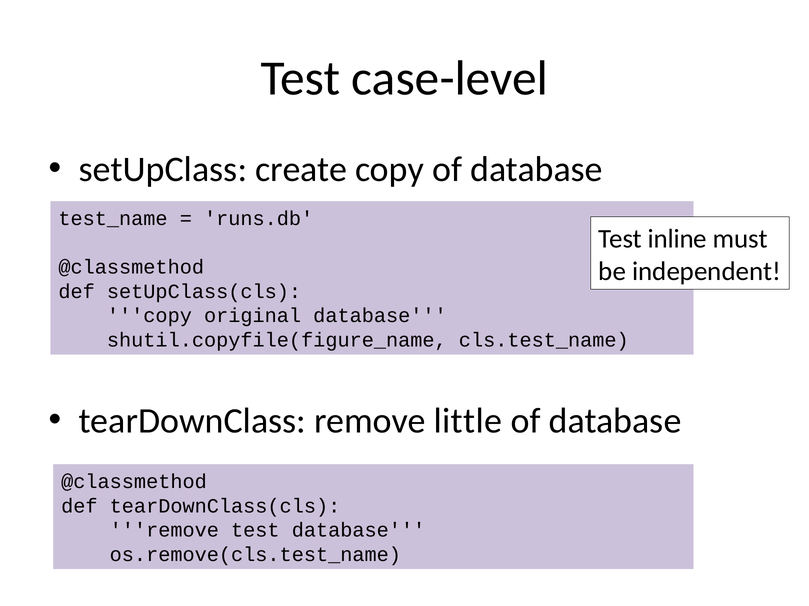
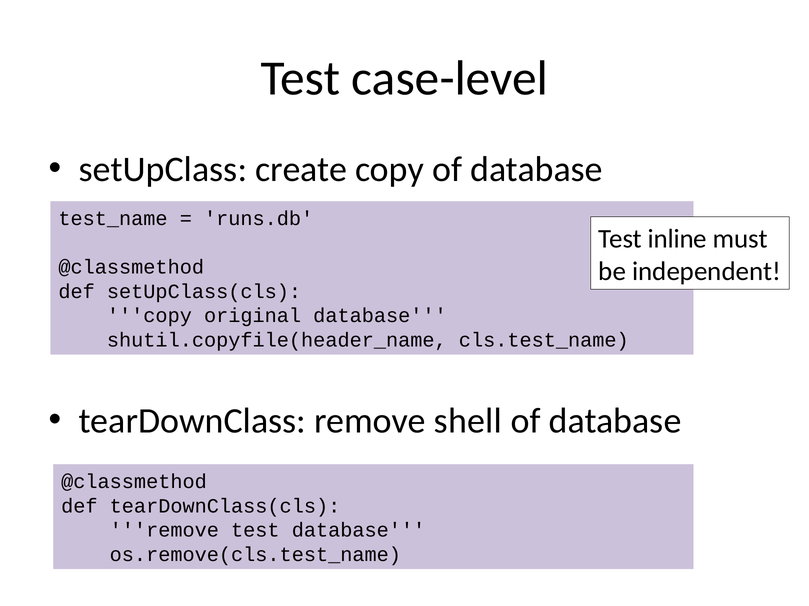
shutil.copyfile(figure_name: shutil.copyfile(figure_name -> shutil.copyfile(header_name (277, 340)
little: little -> shell (468, 421)
